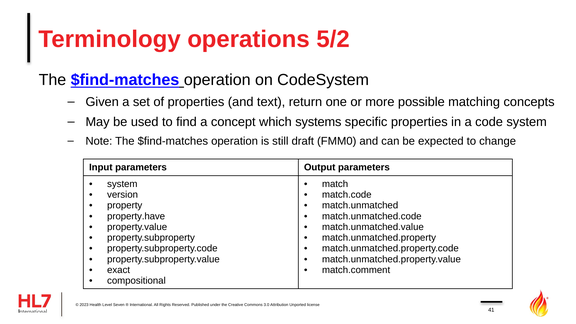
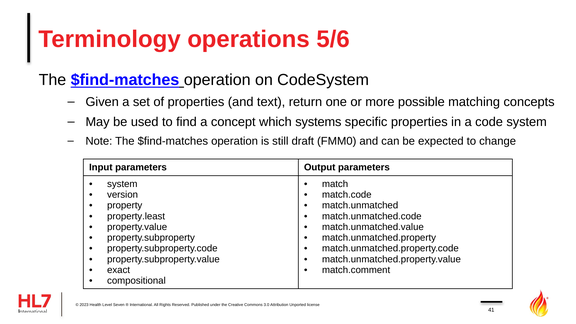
5/2: 5/2 -> 5/6 (333, 39)
property.have: property.have -> property.least (136, 216)
